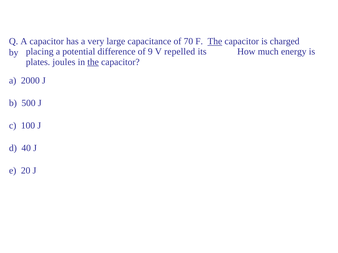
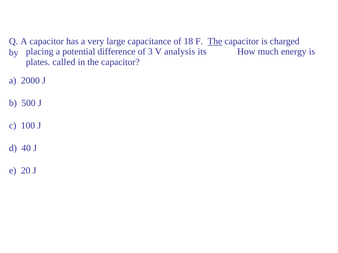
70: 70 -> 18 (188, 41)
9: 9 -> 3 (150, 52)
repelled: repelled -> analysis (180, 52)
joules: joules -> called (64, 62)
the underline: present -> none (93, 62)
